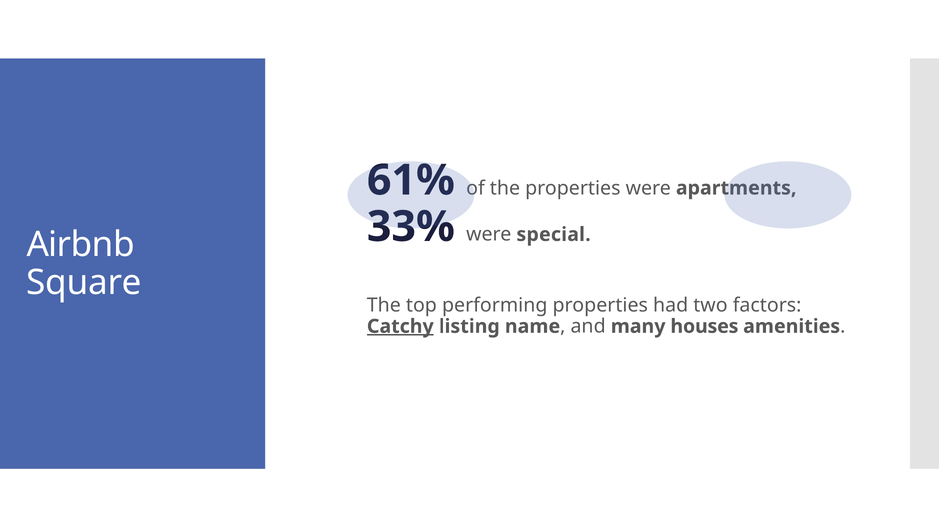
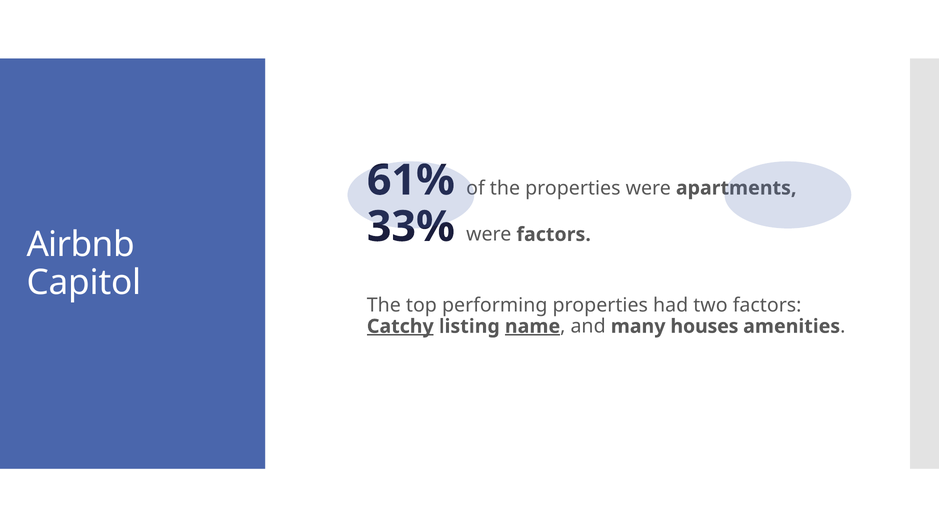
were special: special -> factors (554, 235)
Square: Square -> Capitol (84, 283)
name underline: none -> present (533, 327)
